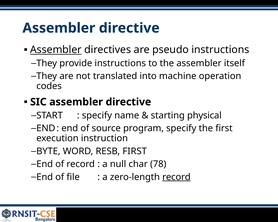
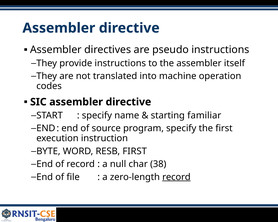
Assembler underline: present -> none (56, 50)
physical: physical -> familiar (204, 116)
78: 78 -> 38 (158, 164)
